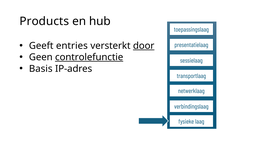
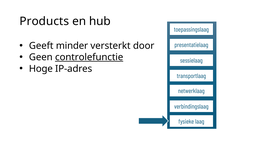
entries: entries -> minder (72, 46)
door underline: present -> none (144, 46)
Basis: Basis -> Hoge (41, 69)
